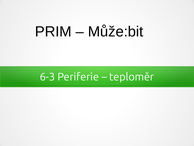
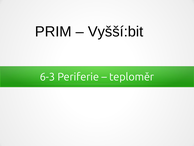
Může:bit: Může:bit -> Vyšší:bit (116, 31)
